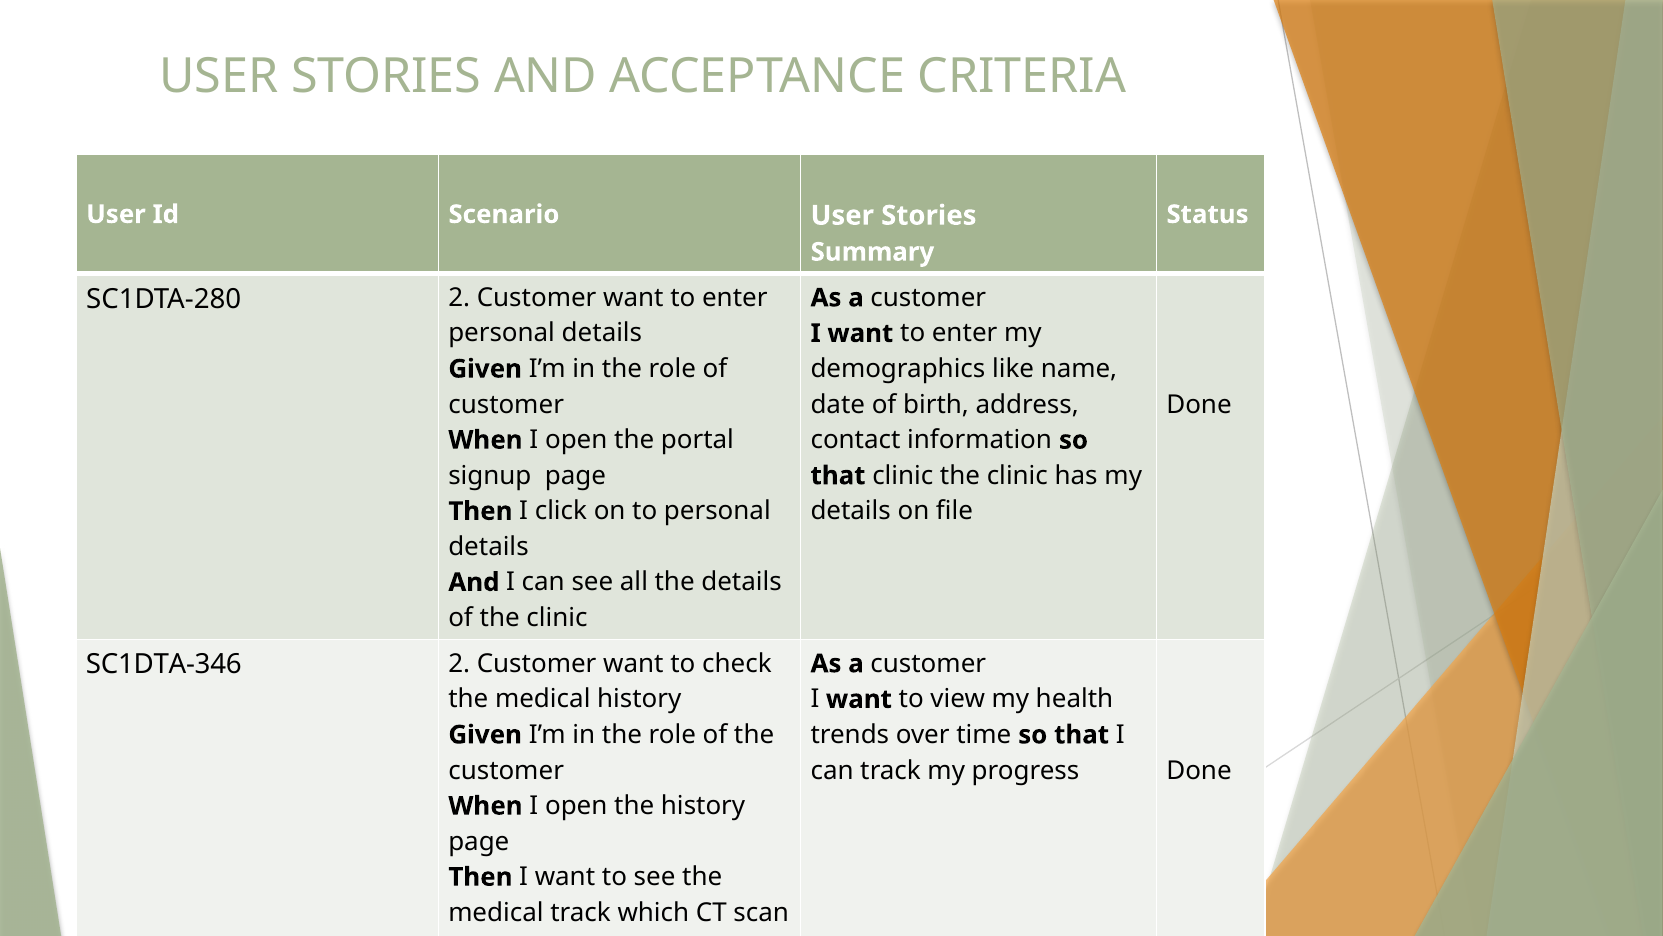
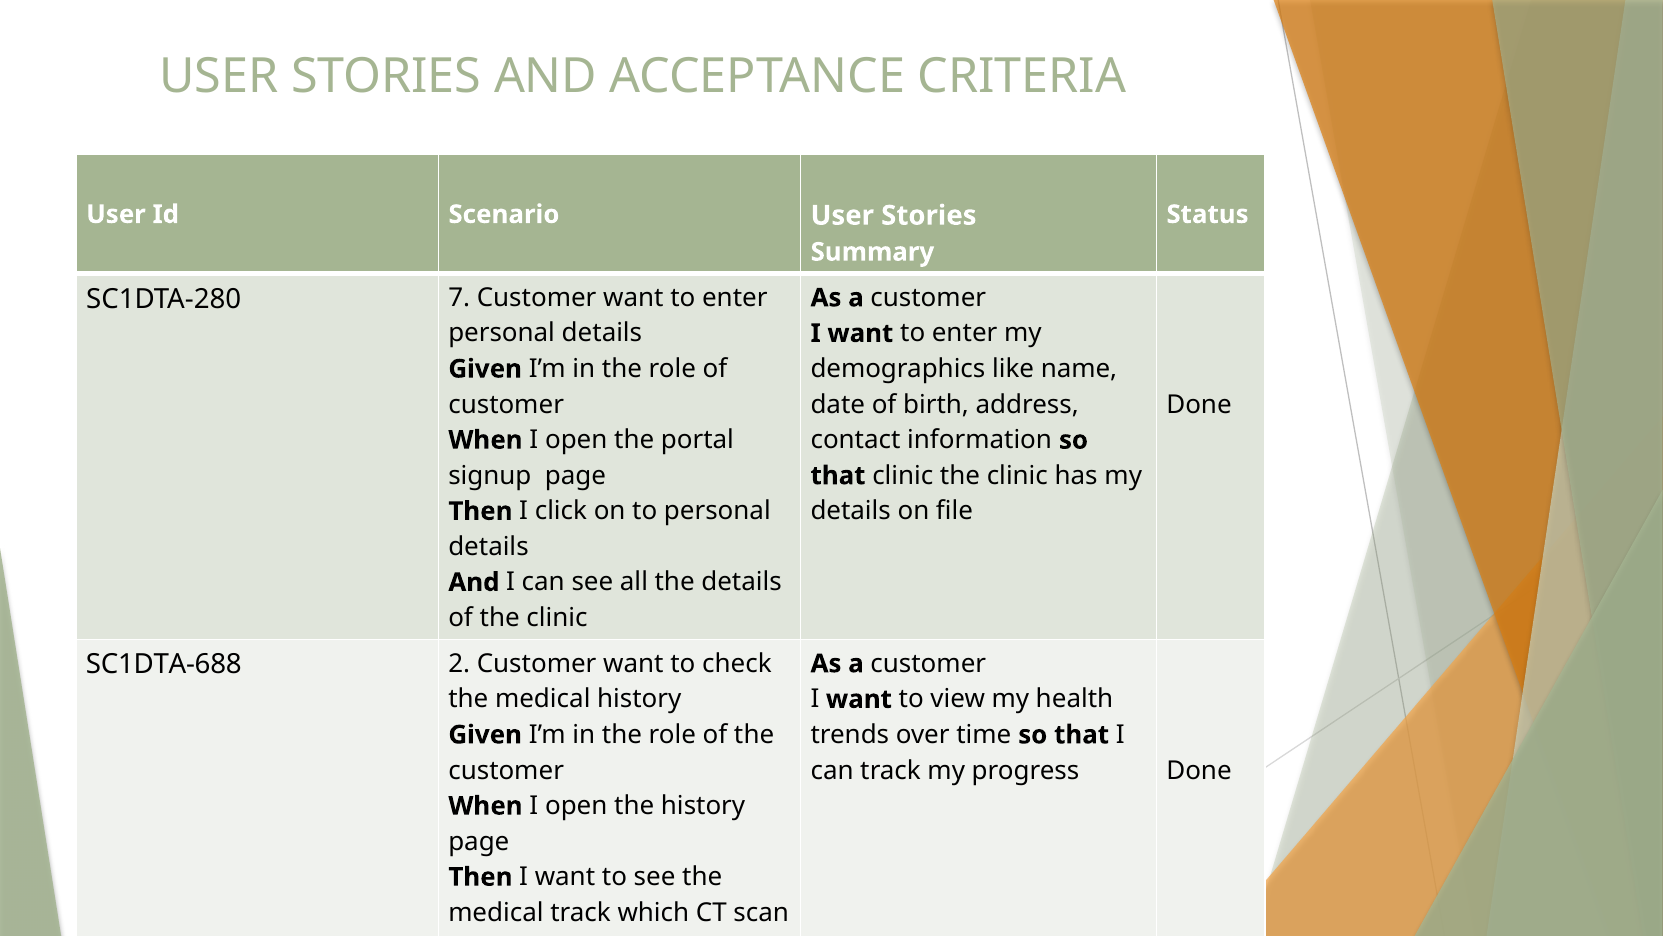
SC1DTA-280 2: 2 -> 7 (459, 298)
SC1DTA-346: SC1DTA-346 -> SC1DTA-688 (164, 664)
